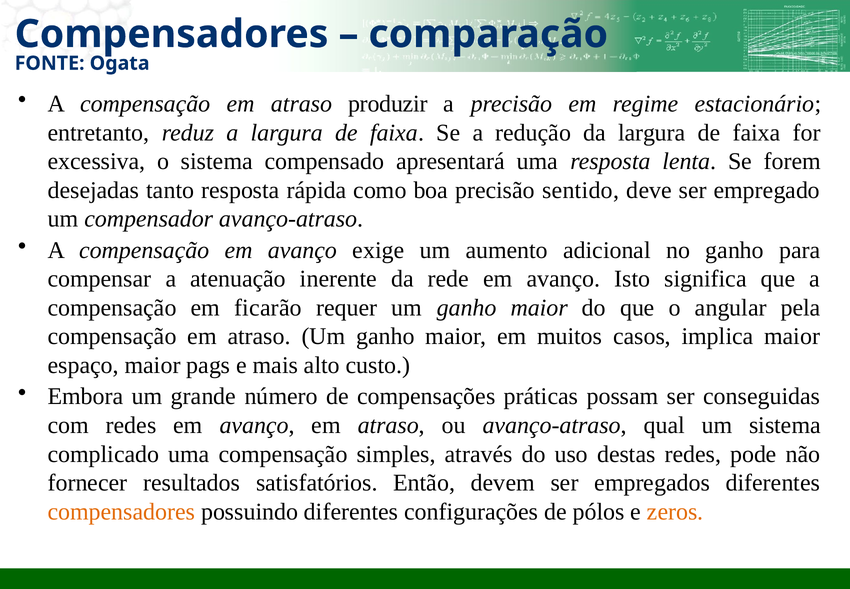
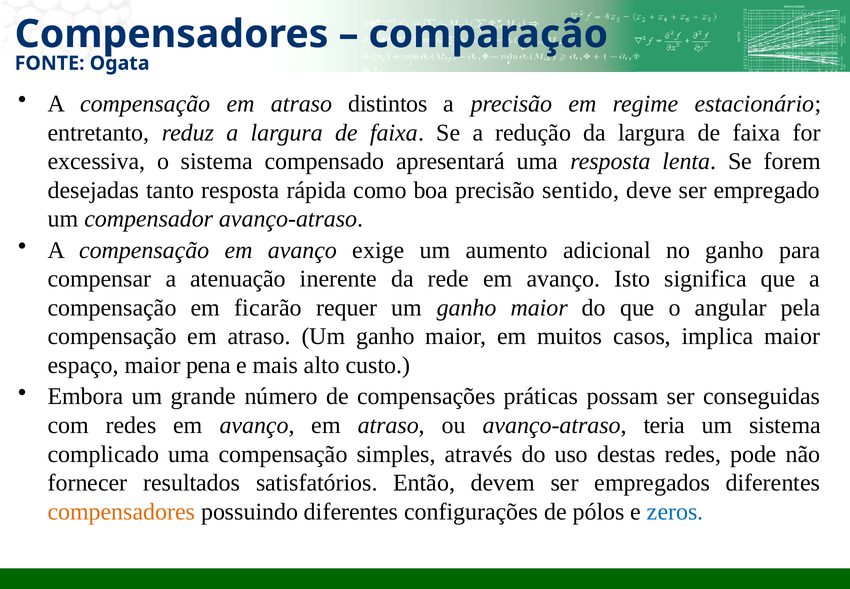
produzir: produzir -> distintos (388, 104)
pags: pags -> pena (208, 365)
qual: qual -> teria (664, 425)
zeros colour: orange -> blue (675, 511)
